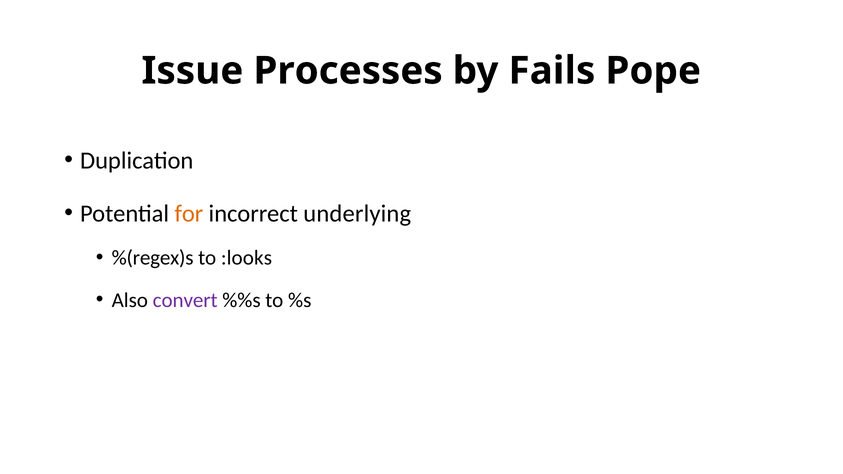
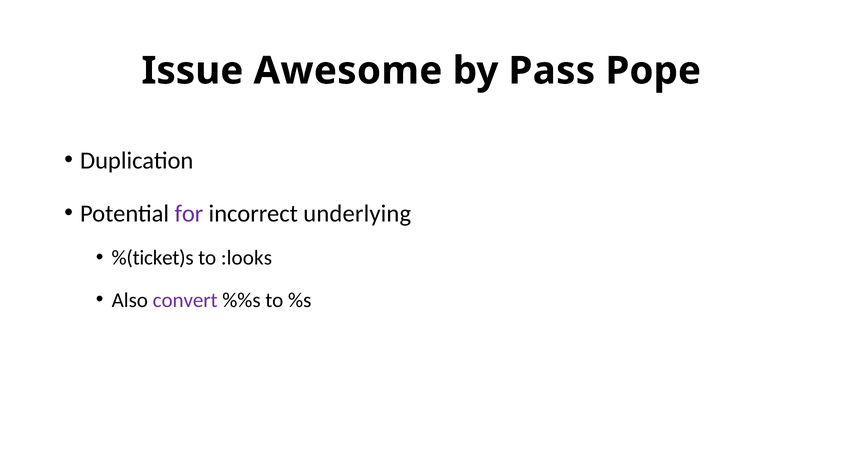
Processes: Processes -> Awesome (348, 71)
Fails: Fails -> Pass (552, 71)
for colour: orange -> purple (189, 214)
%(regex)s: %(regex)s -> %(ticket)s (153, 258)
